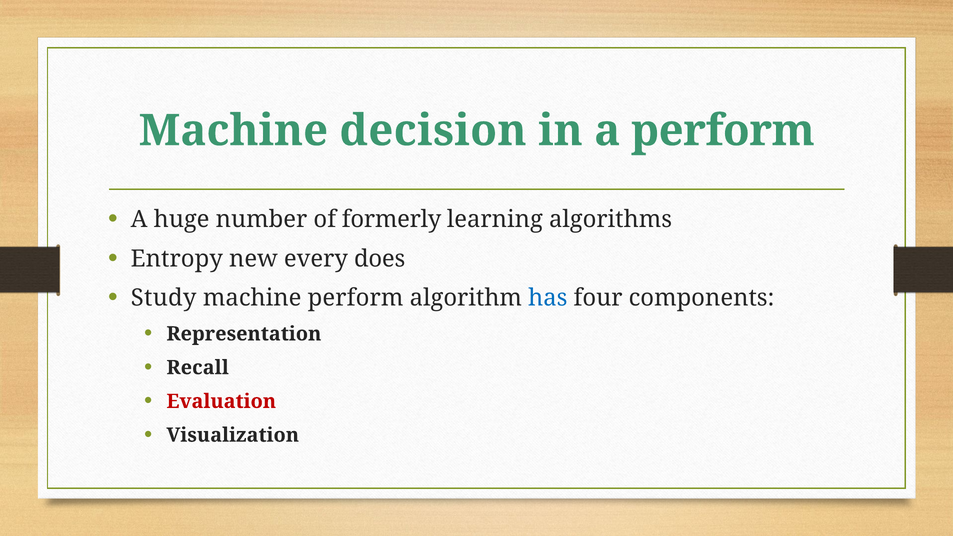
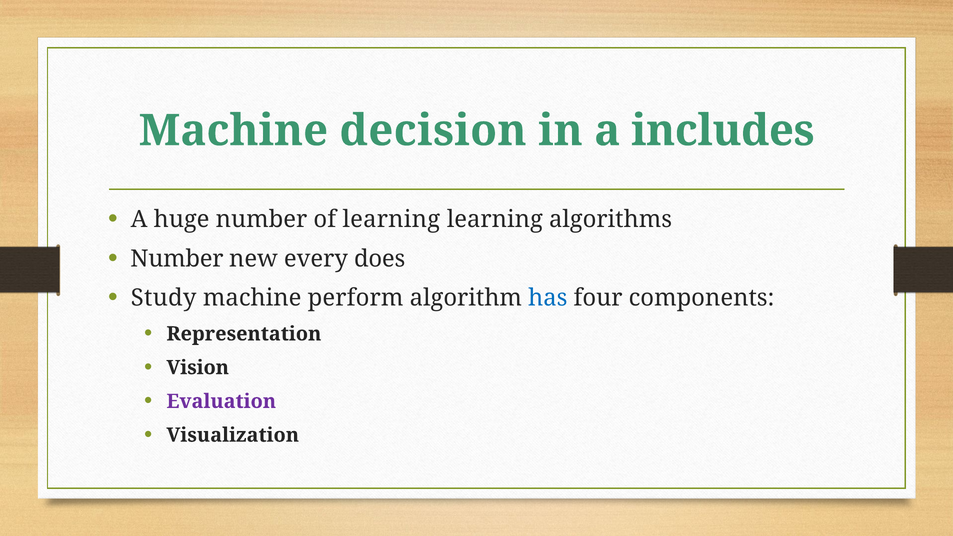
a perform: perform -> includes (723, 131)
of formerly: formerly -> learning (391, 219)
Entropy: Entropy -> Number (177, 259)
Recall: Recall -> Vision (198, 368)
Evaluation colour: red -> purple (221, 401)
